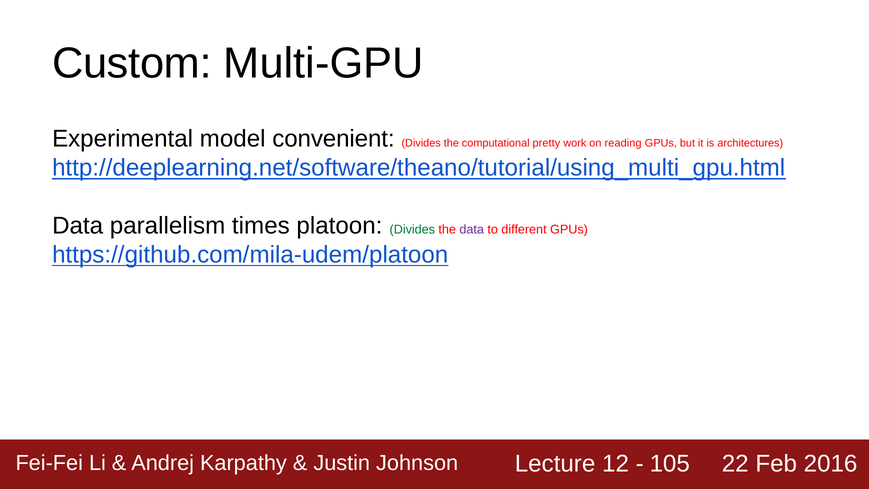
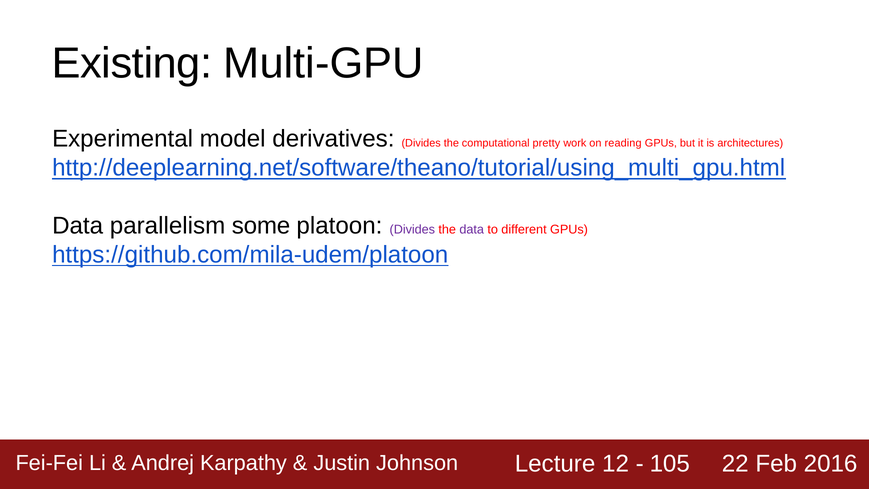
Custom: Custom -> Existing (132, 63)
convenient: convenient -> derivatives (333, 139)
times: times -> some (261, 226)
Divides colour: green -> purple (412, 230)
